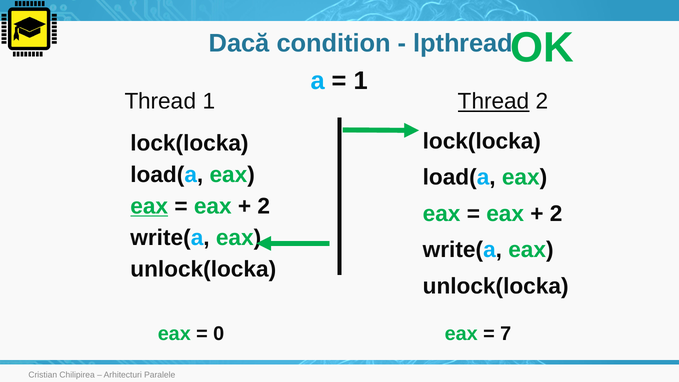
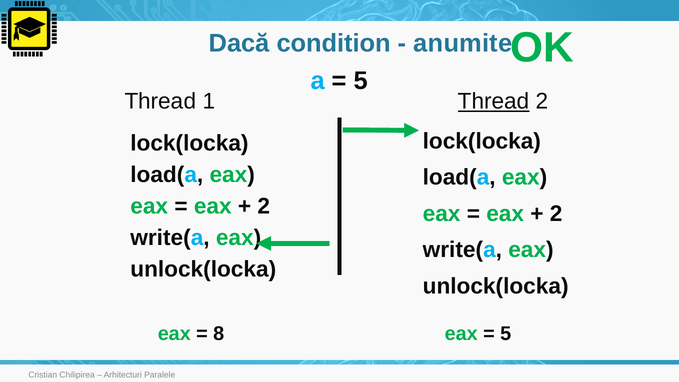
lpthread: lpthread -> anumite (463, 43)
1: 1 -> 5 (361, 81)
eax underline: present -> none (149, 206)
0: 0 -> 8 (219, 334)
7: 7 -> 5 (506, 334)
